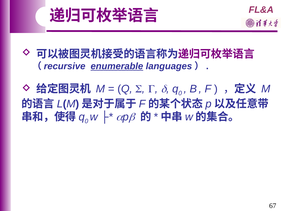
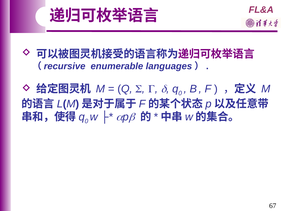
enumerable underline: present -> none (117, 66)
